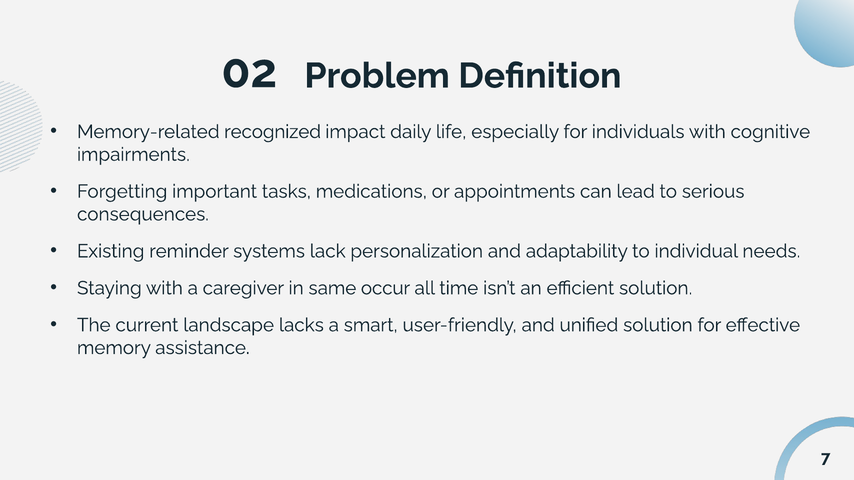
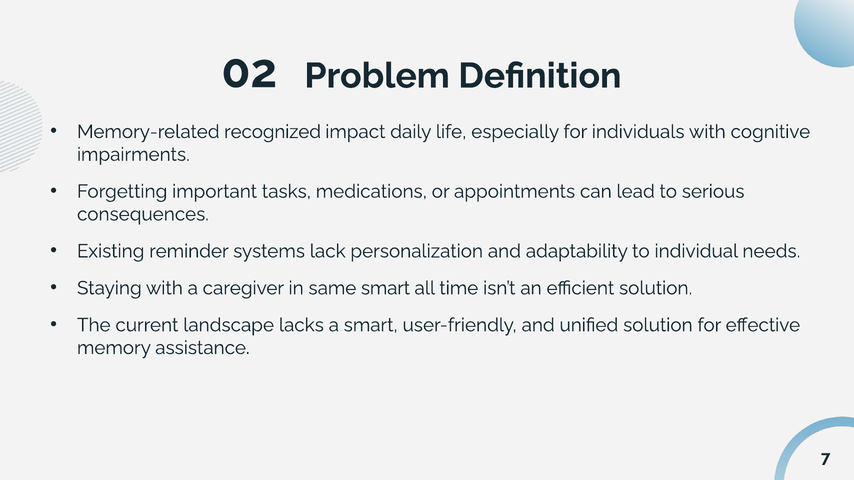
same occur: occur -> smart (385, 288)
